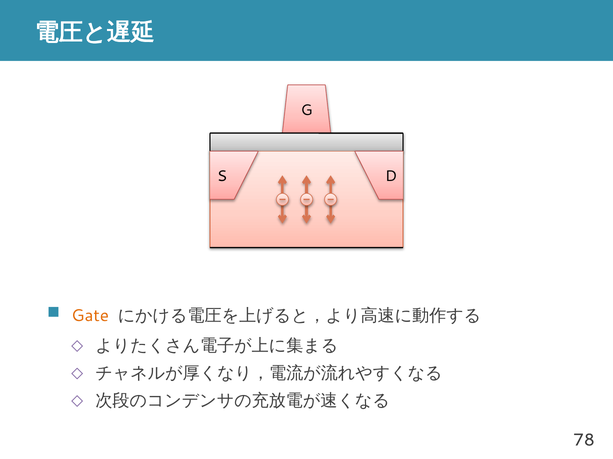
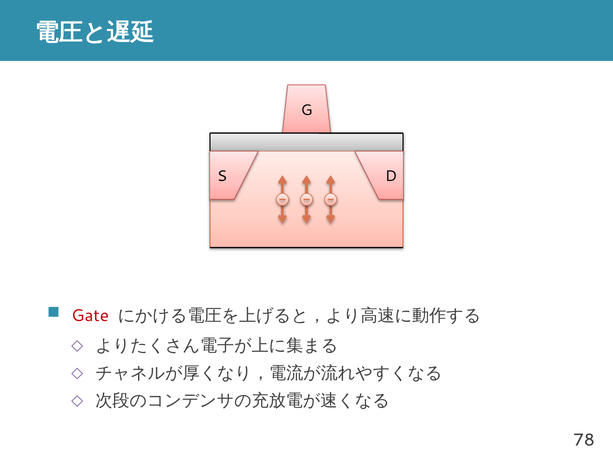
Gate colour: orange -> red (90, 316)
